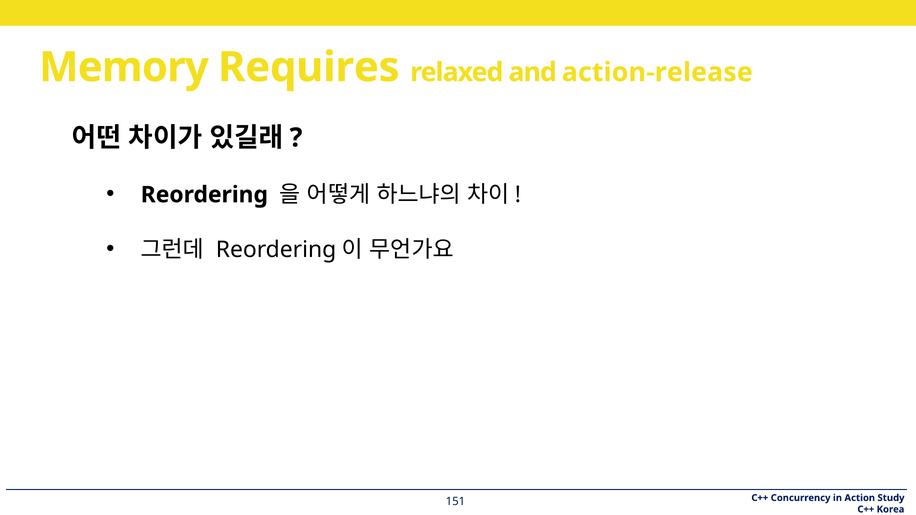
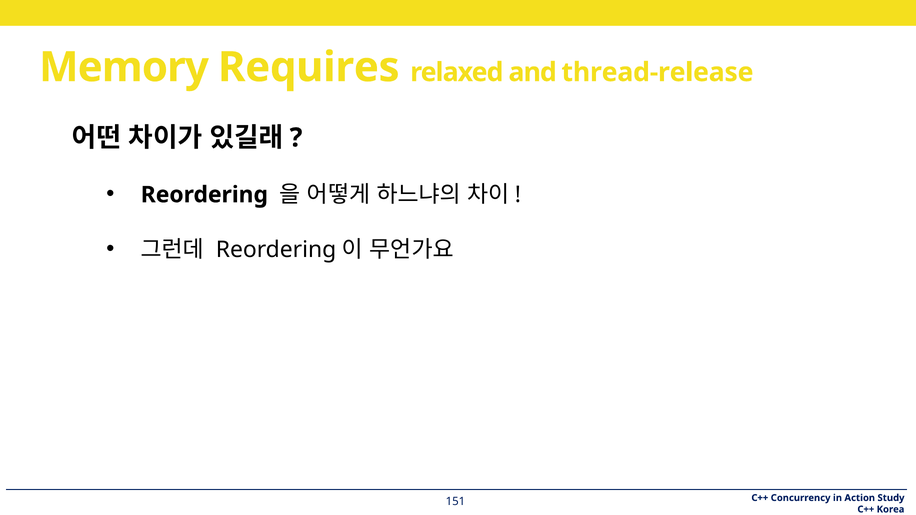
action-release: action-release -> thread-release (657, 72)
